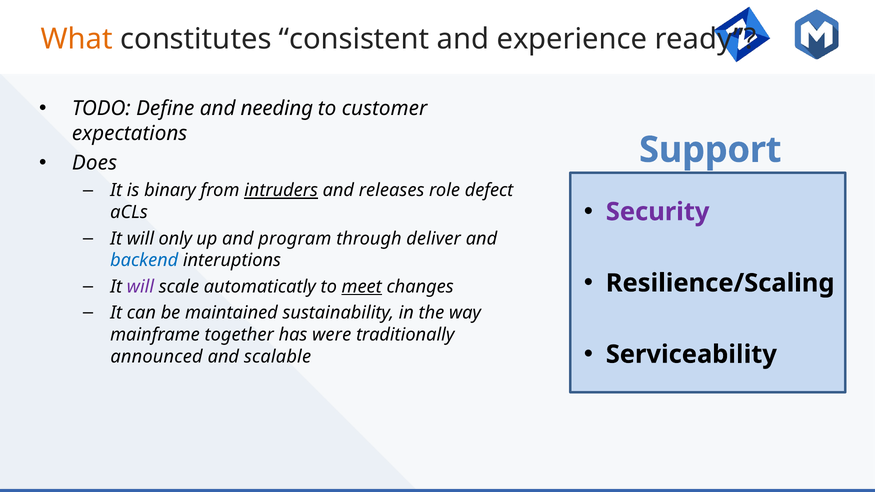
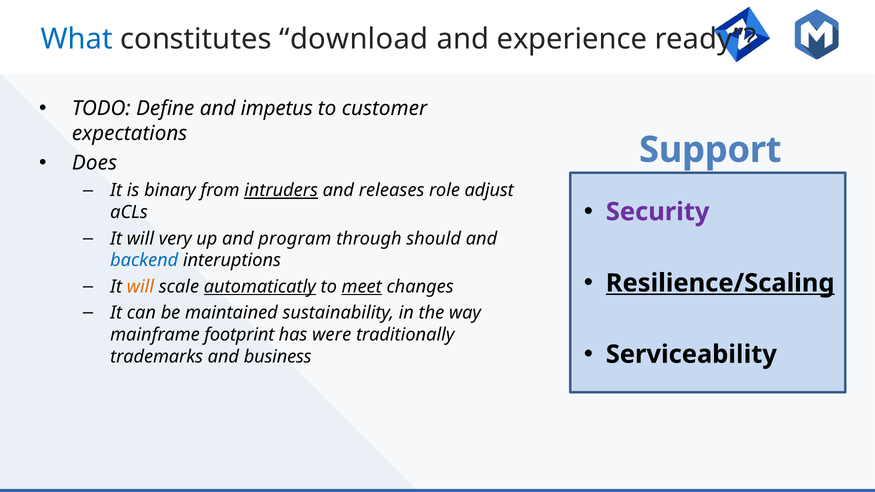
What colour: orange -> blue (77, 39)
consistent: consistent -> download (354, 39)
needing: needing -> impetus (277, 109)
defect: defect -> adjust (489, 191)
only: only -> very (175, 239)
deliver: deliver -> should (434, 239)
Resilience/Scaling underline: none -> present (720, 283)
will colour: purple -> orange (140, 287)
automaticatly underline: none -> present (260, 287)
together: together -> footprint (239, 335)
announced: announced -> trademarks (157, 357)
scalable: scalable -> business (278, 357)
